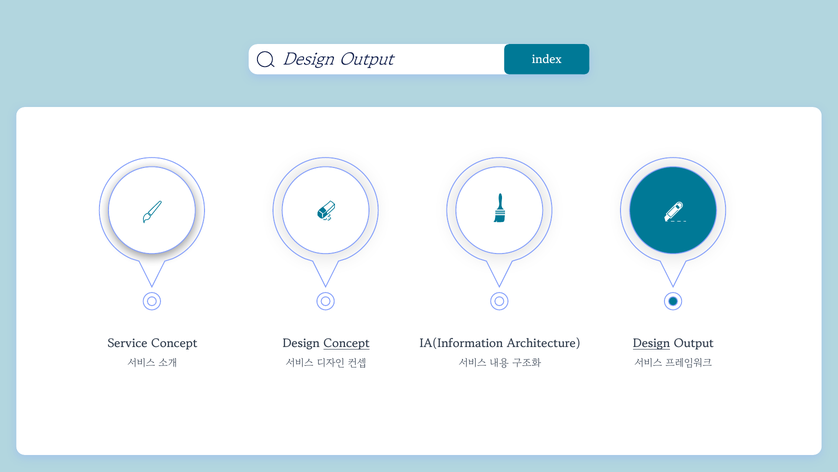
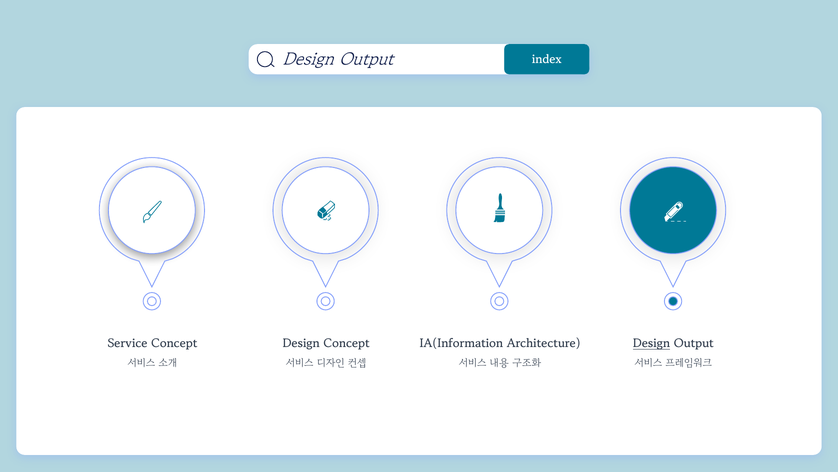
Concept underline: present -> none (347, 344)
